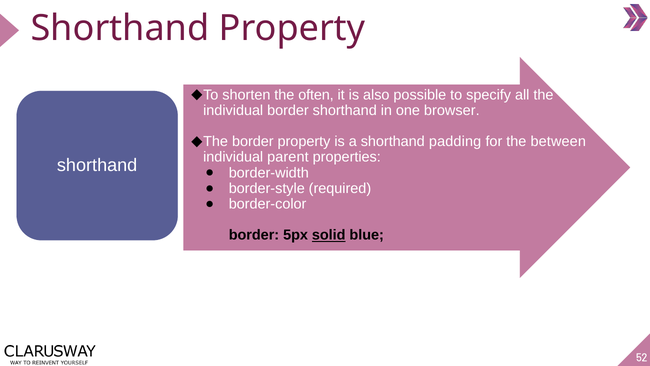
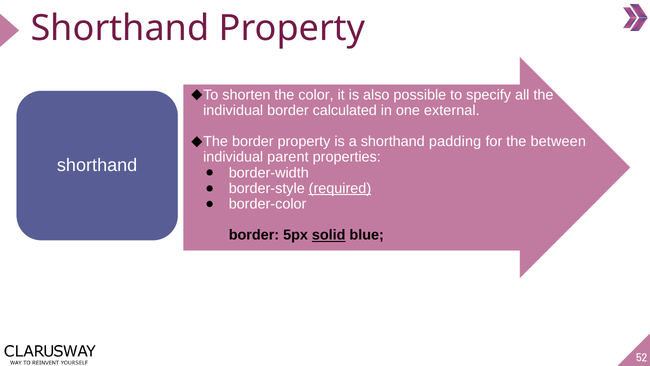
often: often -> color (316, 95)
border shorthand: shorthand -> calculated (345, 110)
browser: browser -> external (452, 110)
required underline: none -> present (340, 188)
